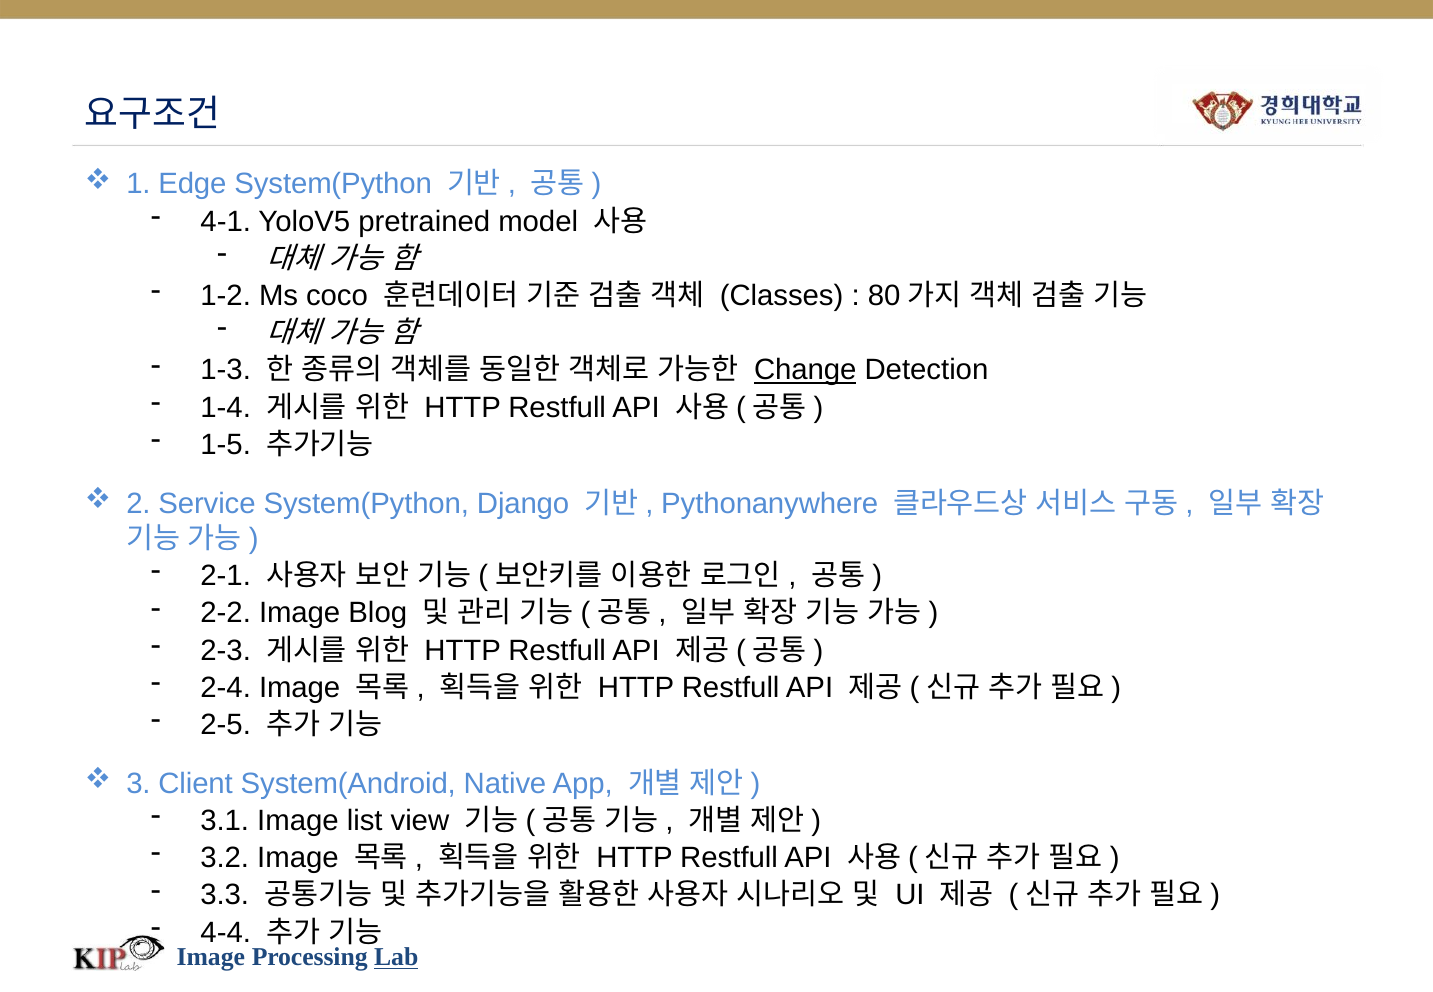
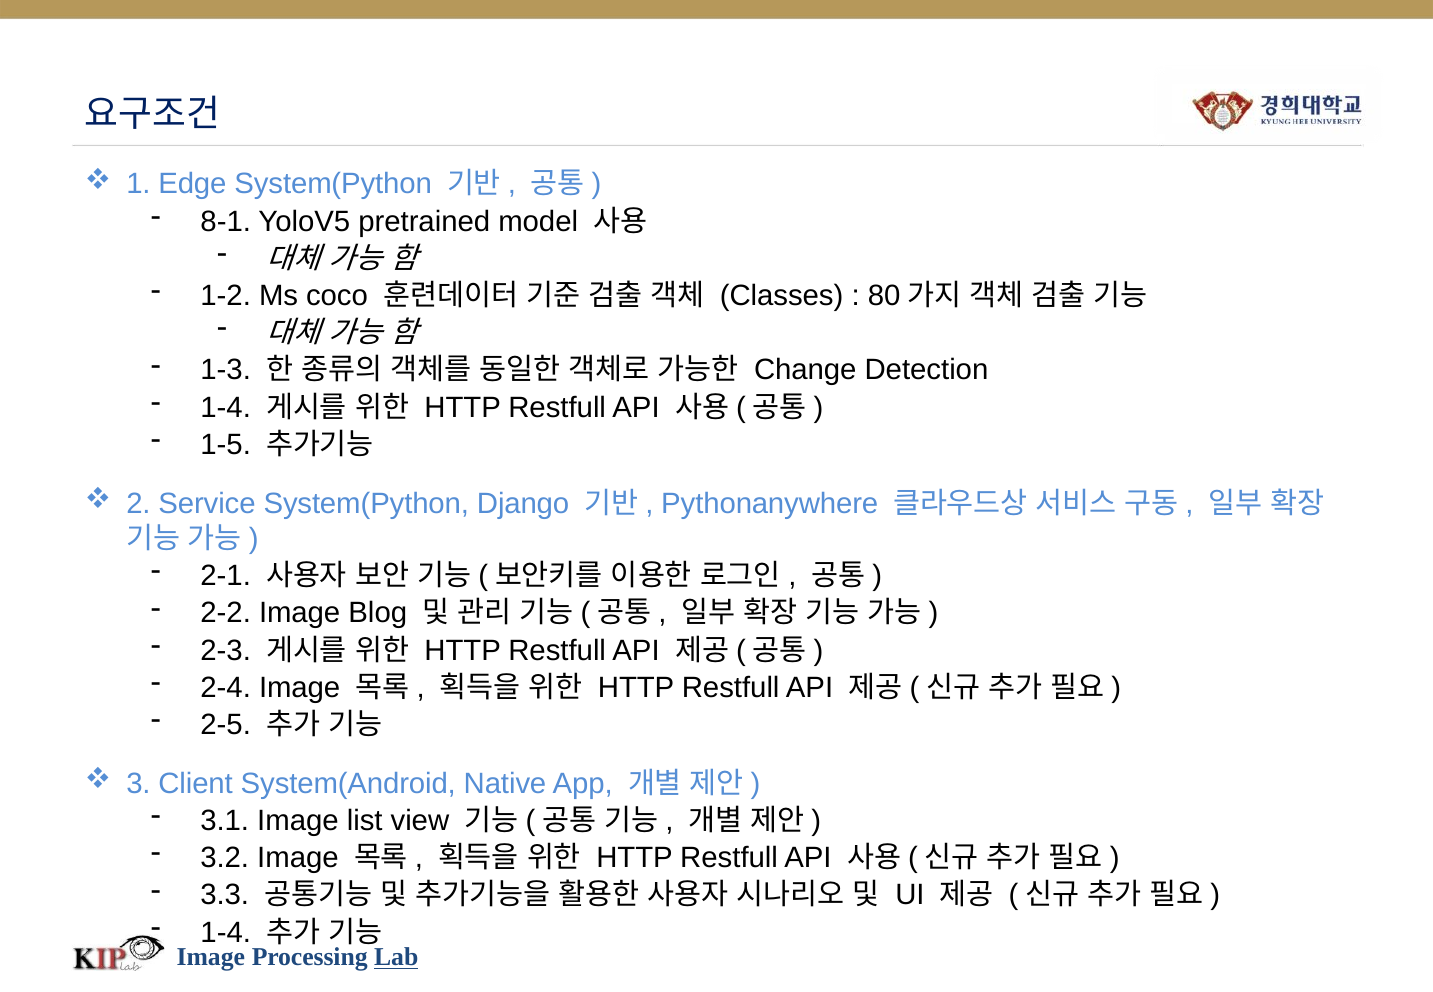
4-1: 4-1 -> 8-1 (226, 221)
Change underline: present -> none (805, 370)
4-4: 4-4 -> 1-4 (226, 932)
